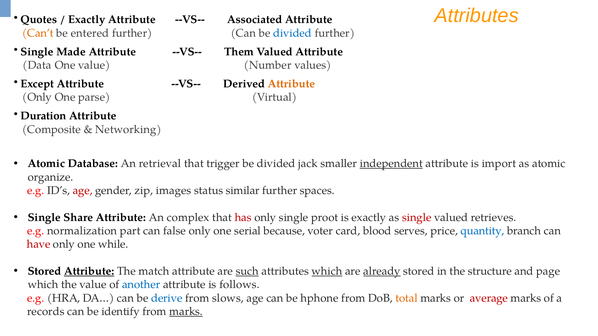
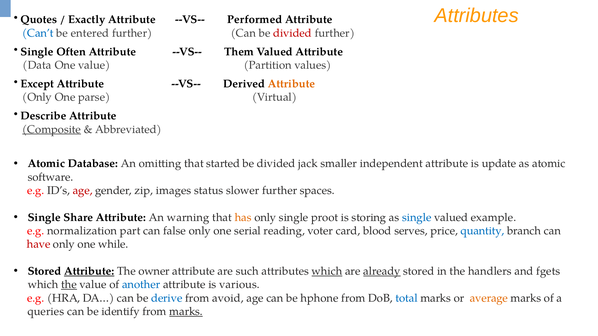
Associated: Associated -> Performed (255, 20)
Can’t colour: orange -> blue (38, 33)
divided colour: blue -> red (292, 33)
Made: Made -> Often (71, 52)
Number: Number -> Partition (268, 65)
Duration: Duration -> Describe (43, 116)
Composite underline: none -> present (52, 129)
Networking: Networking -> Abbreviated (128, 129)
retrieval: retrieval -> omitting (160, 164)
trigger: trigger -> started (223, 164)
independent underline: present -> none (391, 164)
import: import -> update (499, 164)
organize: organize -> software (50, 177)
similar: similar -> slower (243, 191)
complex: complex -> warning (188, 218)
has colour: red -> orange (243, 218)
is exactly: exactly -> storing (369, 218)
single colour: red -> blue (417, 218)
retrieves: retrieves -> example (494, 218)
because: because -> reading (284, 231)
match: match -> owner (154, 271)
such underline: present -> none (247, 271)
structure: structure -> handlers (490, 271)
page: page -> fgets (548, 271)
the underline: none -> present (69, 285)
follows: follows -> various (239, 285)
slows: slows -> avoid (228, 298)
total colour: orange -> blue (407, 298)
average colour: red -> orange (489, 298)
records: records -> queries (46, 312)
